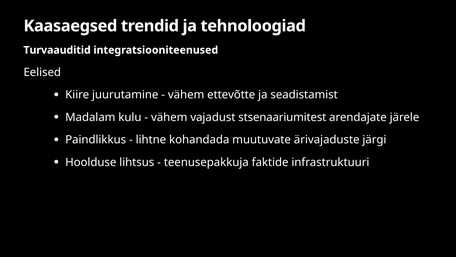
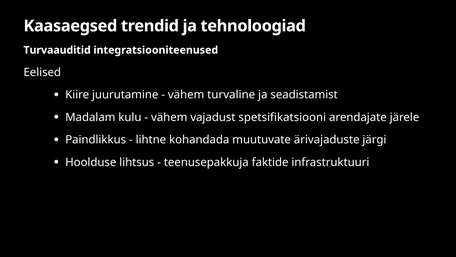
ettevõtte: ettevõtte -> turvaline (231, 95)
stsenaariumitest: stsenaariumitest -> spetsifikatsiooni (282, 117)
